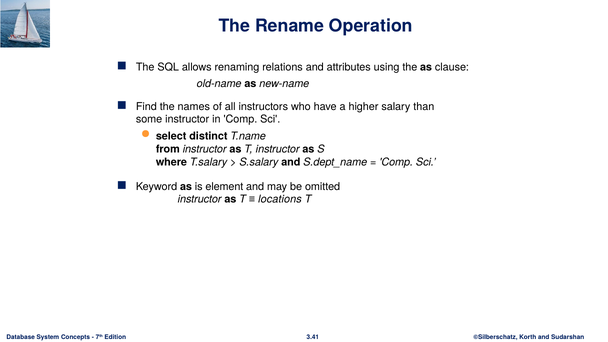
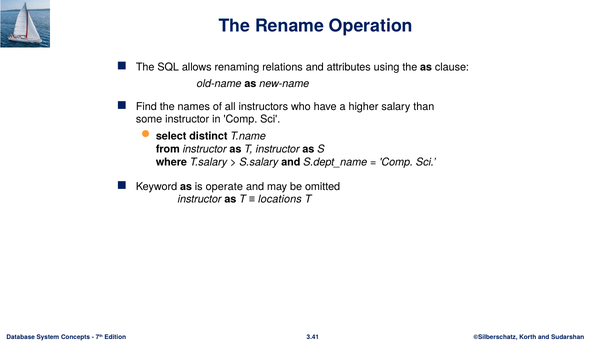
element: element -> operate (224, 186)
